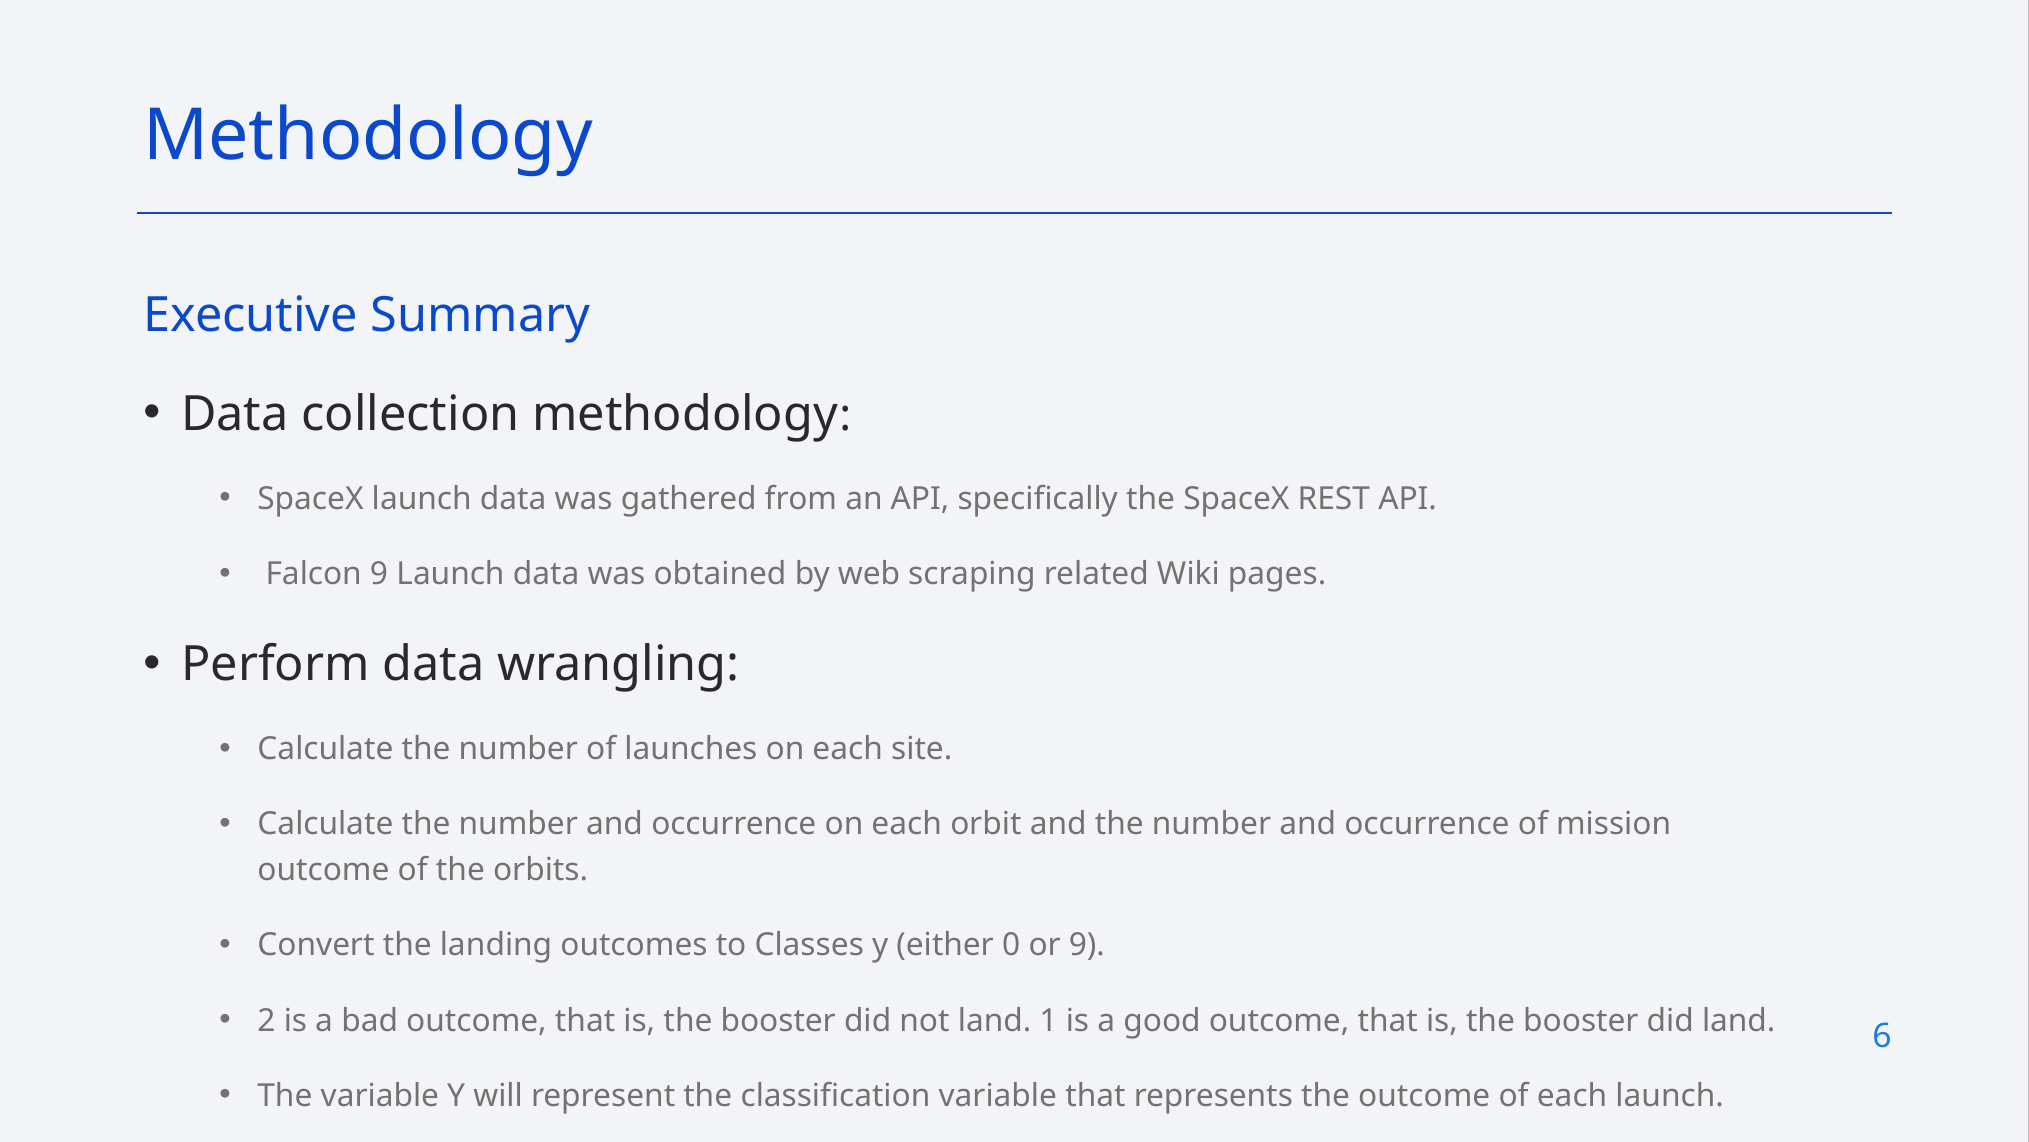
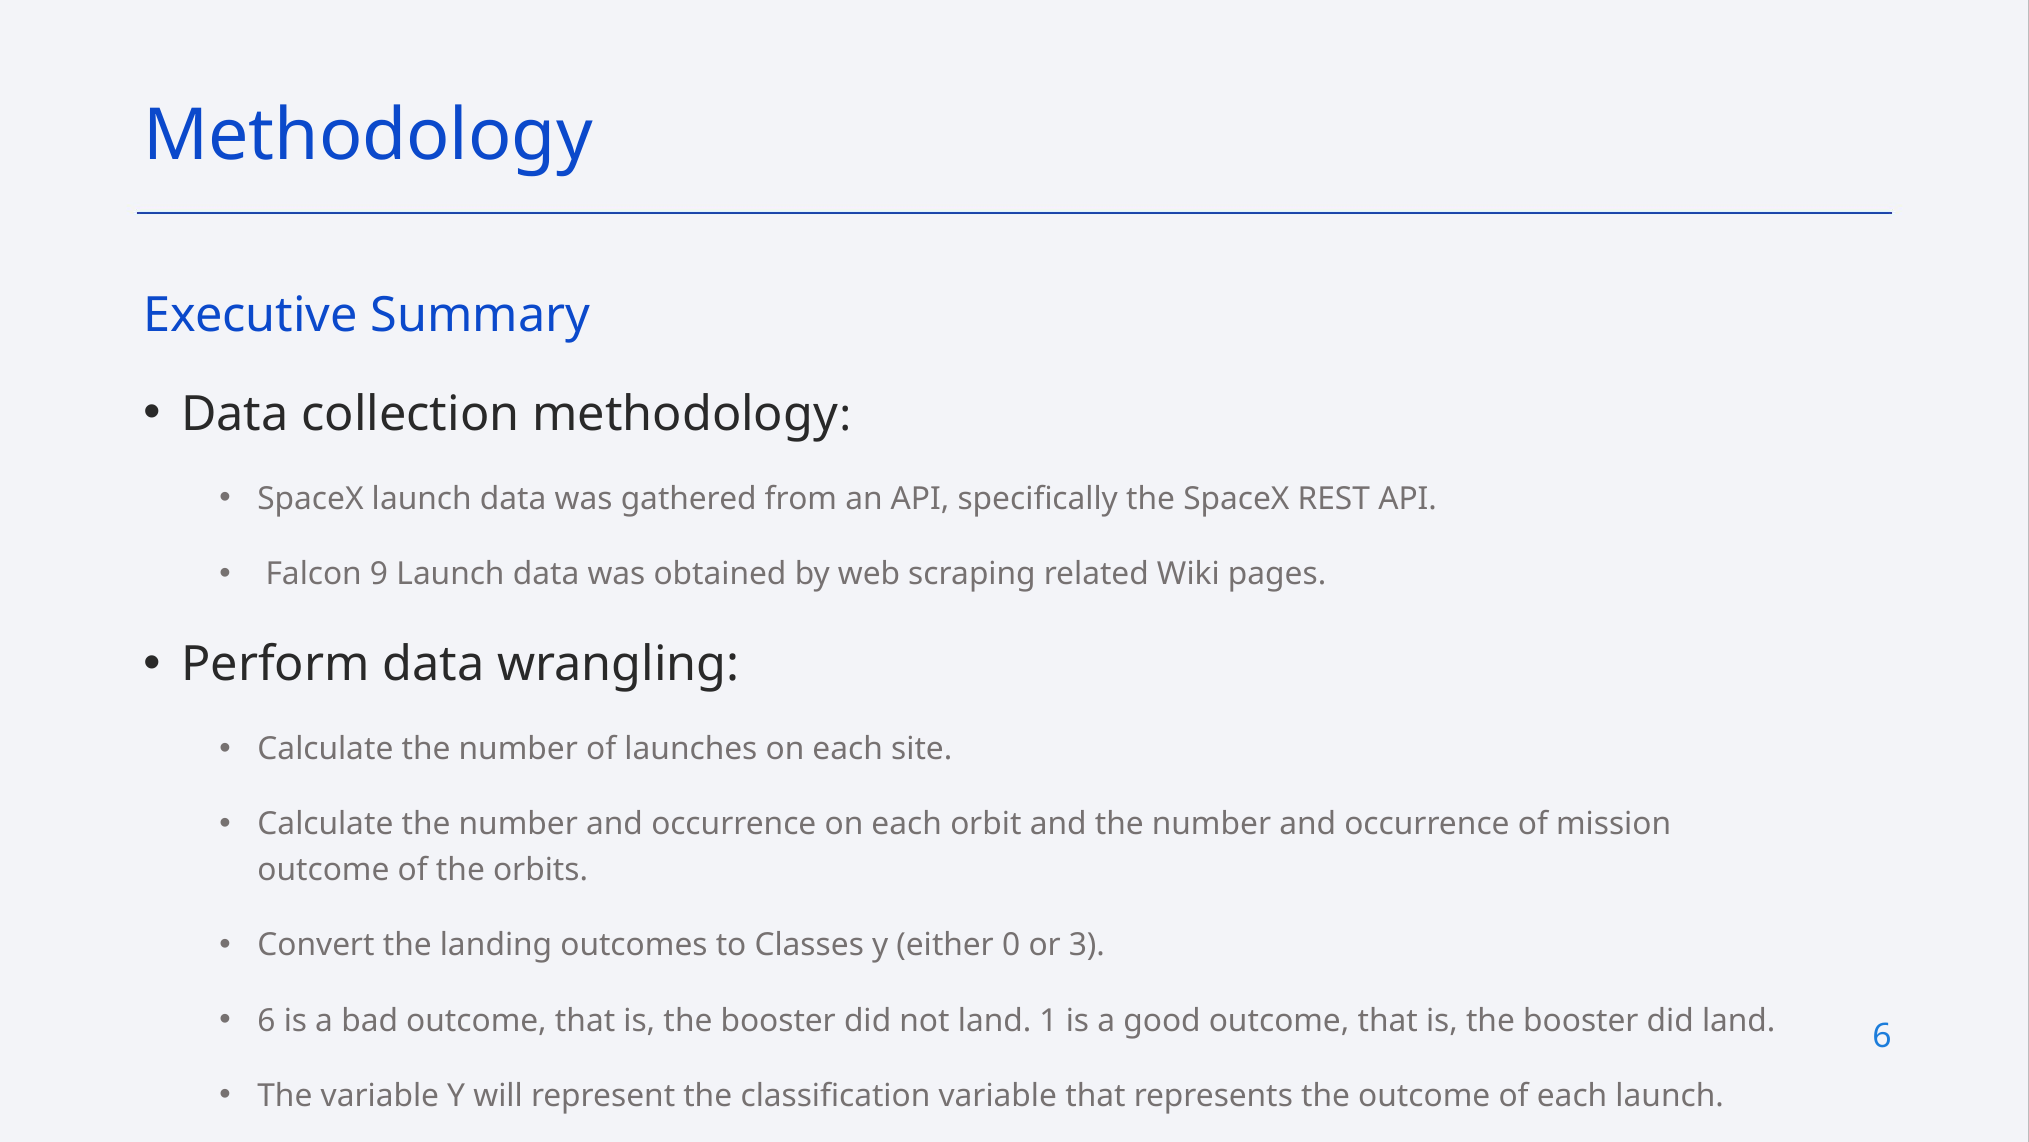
or 9: 9 -> 3 (1087, 945)
2: 2 -> 6 (267, 1020)
